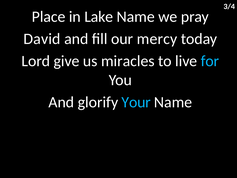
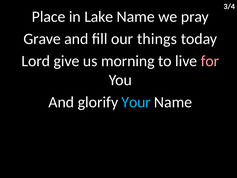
David: David -> Grave (42, 39)
mercy: mercy -> things (157, 39)
miracles: miracles -> morning (128, 61)
for colour: light blue -> pink (210, 61)
